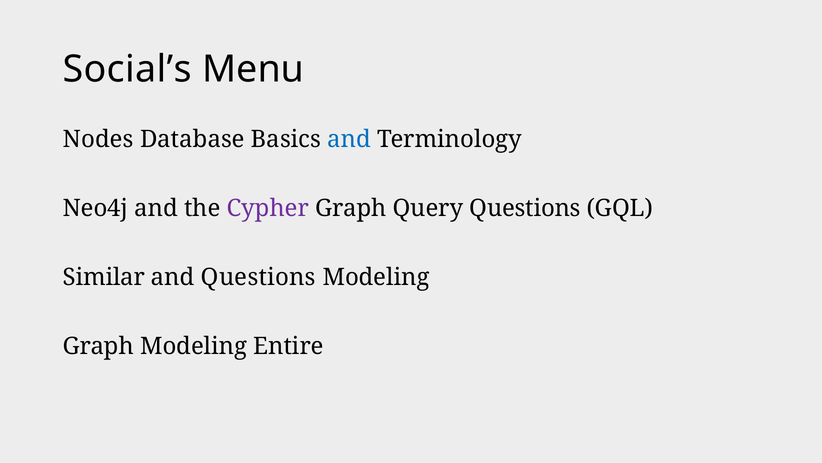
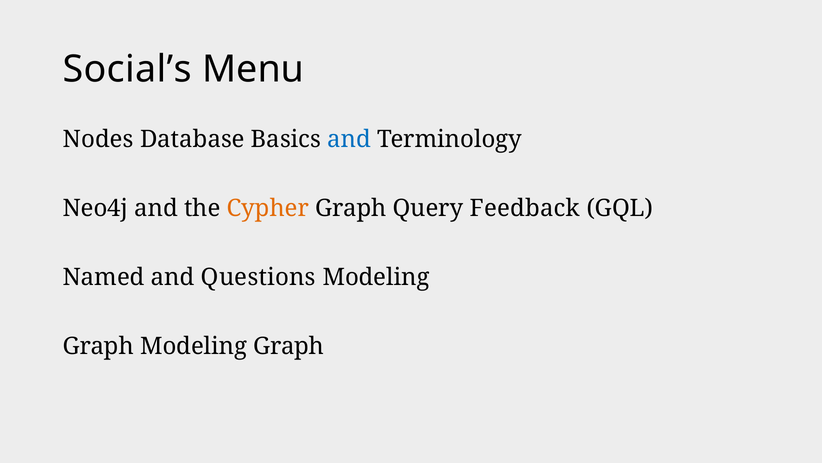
Cypher colour: purple -> orange (268, 208)
Query Questions: Questions -> Feedback (525, 208)
Similar: Similar -> Named (104, 277)
Graph Modeling Entire: Entire -> Graph (289, 346)
